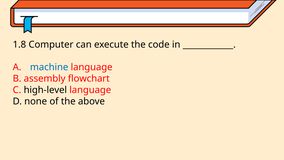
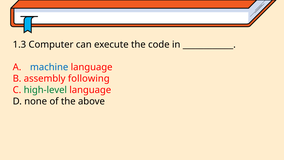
1.8: 1.8 -> 1.3 (19, 44)
flowchart: flowchart -> following (89, 79)
high-level colour: black -> green (45, 90)
